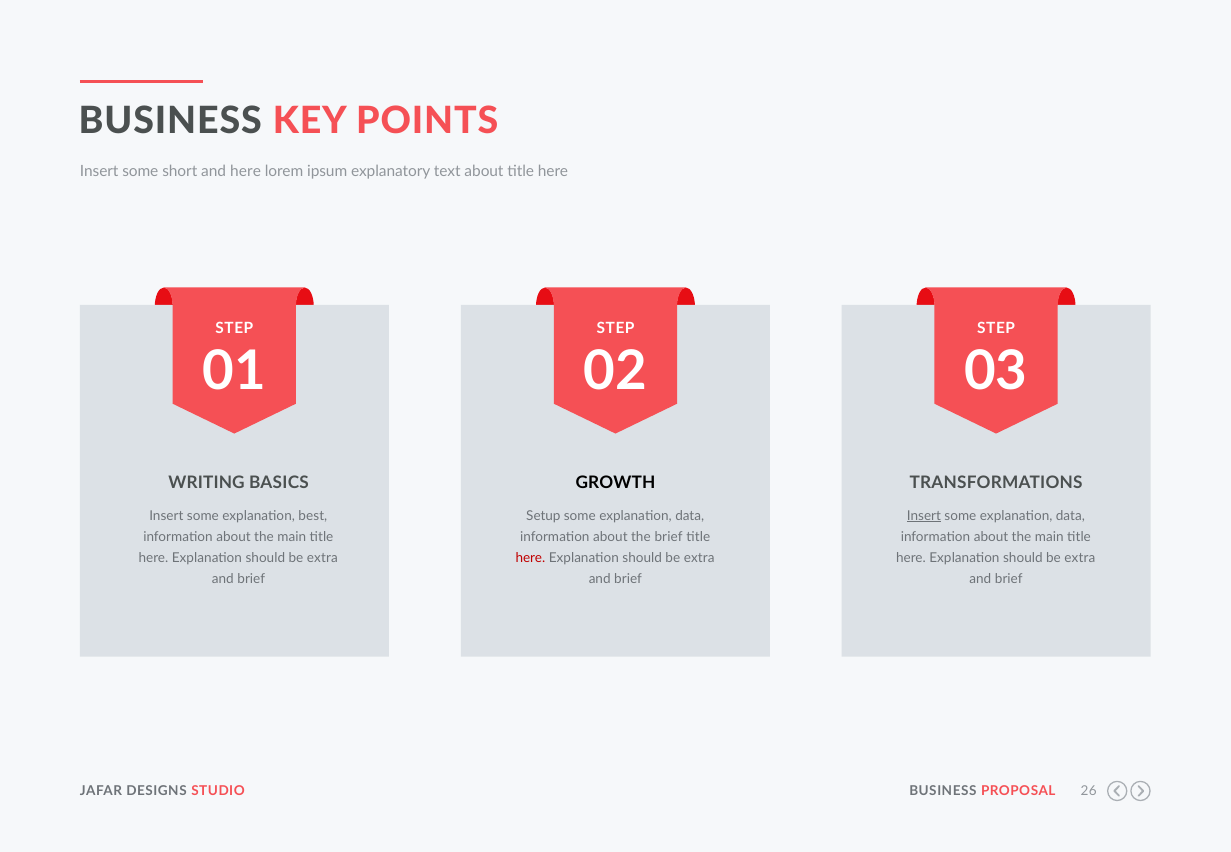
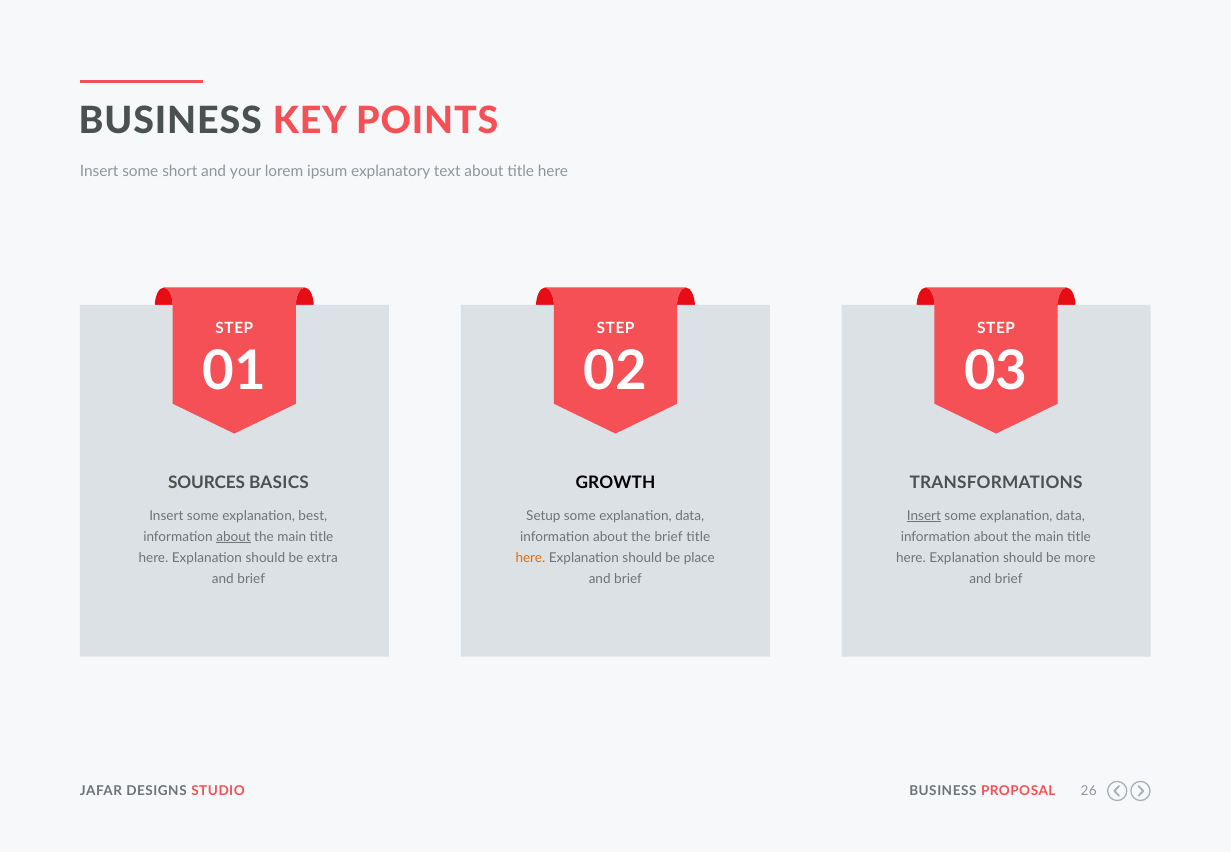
and here: here -> your (246, 171)
WRITING: WRITING -> SOURCES (207, 483)
about underline: none -> present (234, 537)
here colour: red -> orange (530, 558)
extra: extra -> place (699, 558)
extra: extra -> more (1080, 558)
